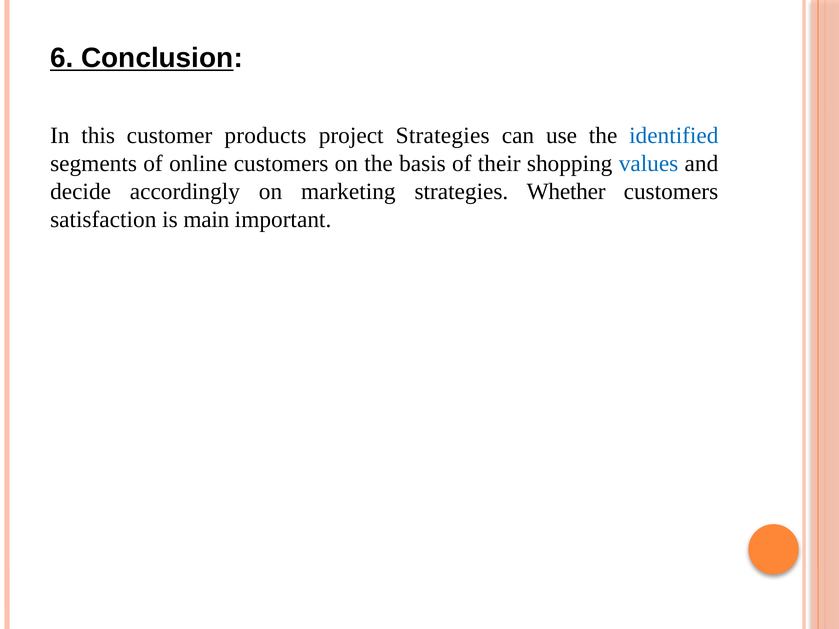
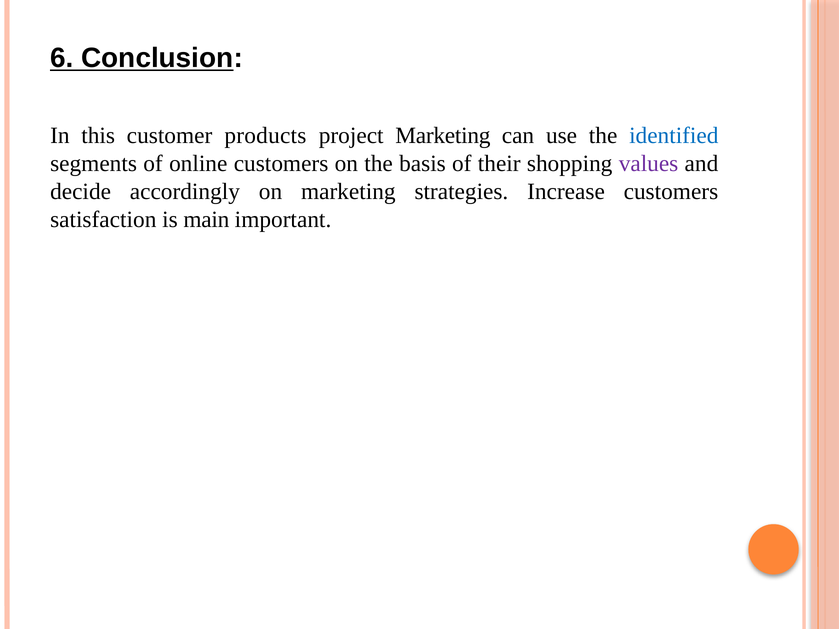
project Strategies: Strategies -> Marketing (443, 136)
values colour: blue -> purple (649, 164)
Whether: Whether -> Increase (566, 192)
